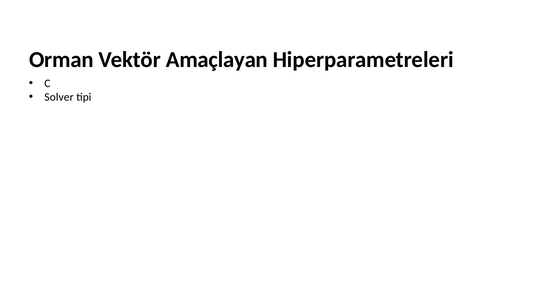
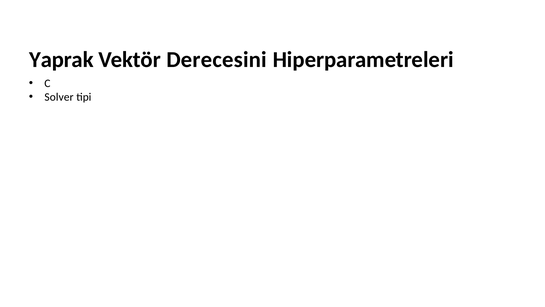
Orman: Orman -> Yaprak (61, 60)
Amaçlayan: Amaçlayan -> Derecesini (217, 60)
